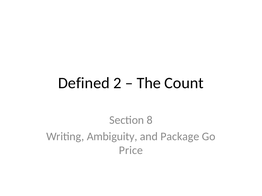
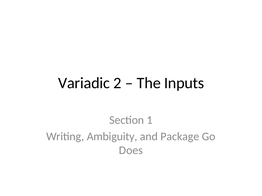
Defined: Defined -> Variadic (84, 83)
Count: Count -> Inputs (184, 83)
8: 8 -> 1 (150, 120)
Price: Price -> Does (131, 151)
